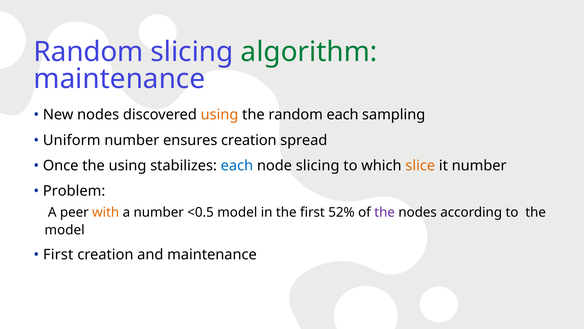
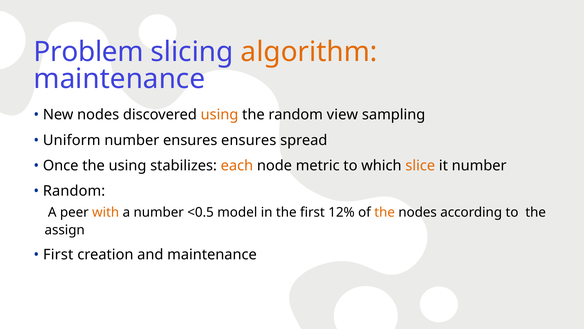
Random: Random -> Problem (89, 52)
algorithm colour: green -> orange (309, 52)
random each: each -> view (342, 115)
ensures creation: creation -> ensures (249, 140)
each colour: blue -> orange (237, 165)
node slicing: slicing -> metric (318, 165)
Problem: Problem -> Random (74, 191)
52%: 52% -> 12% (342, 212)
the colour: purple -> orange (385, 212)
model: model -> assign (65, 230)
